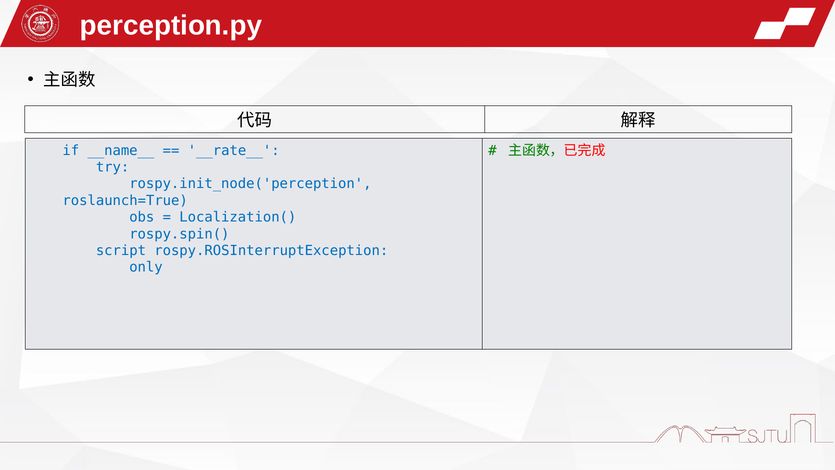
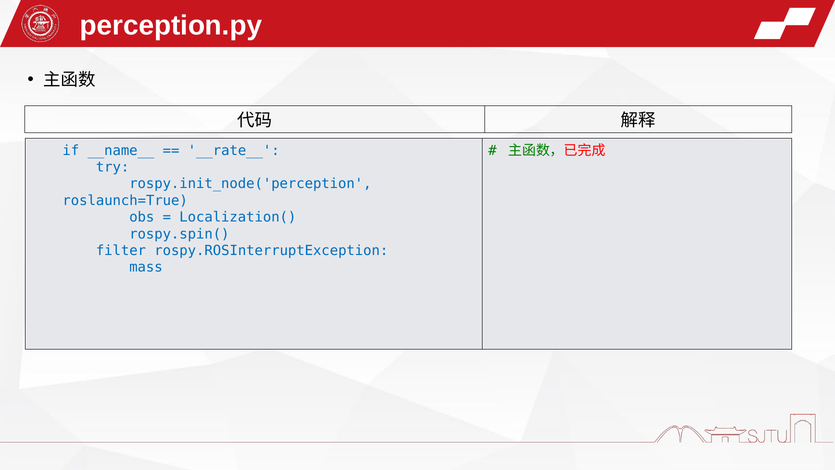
script: script -> filter (121, 250)
only: only -> mass (146, 267)
